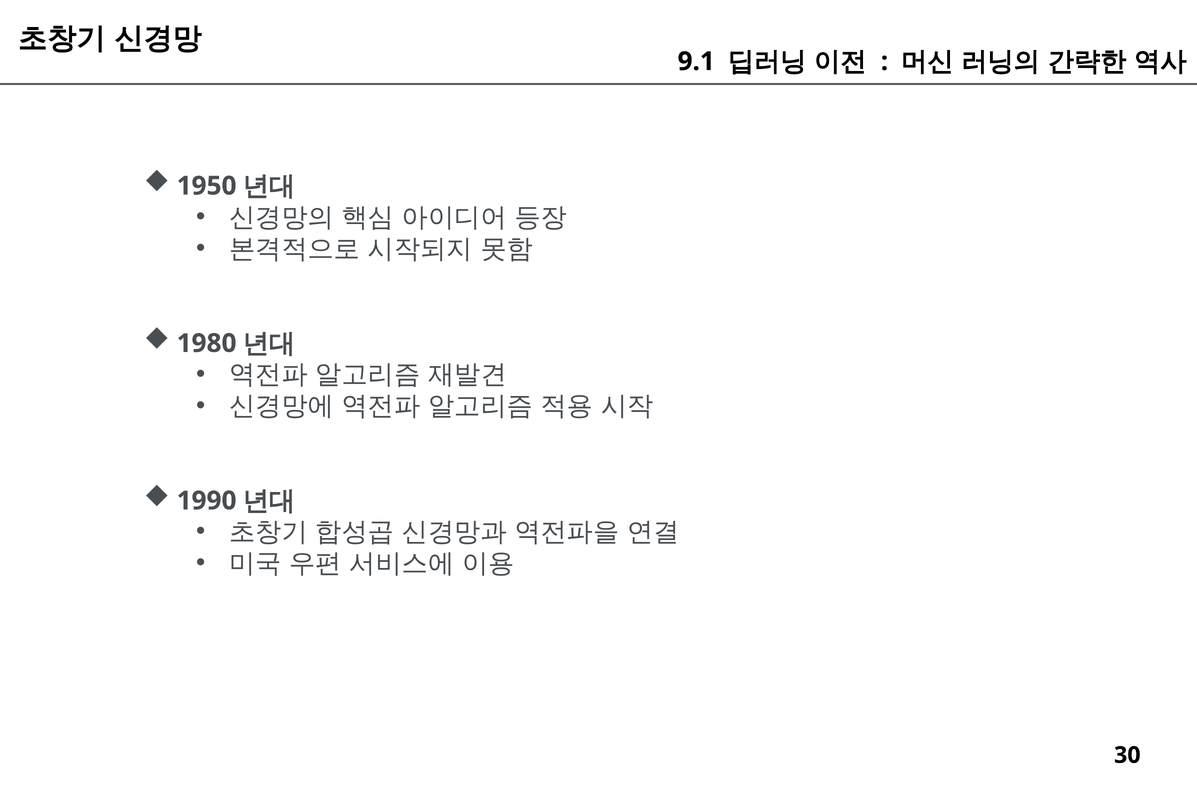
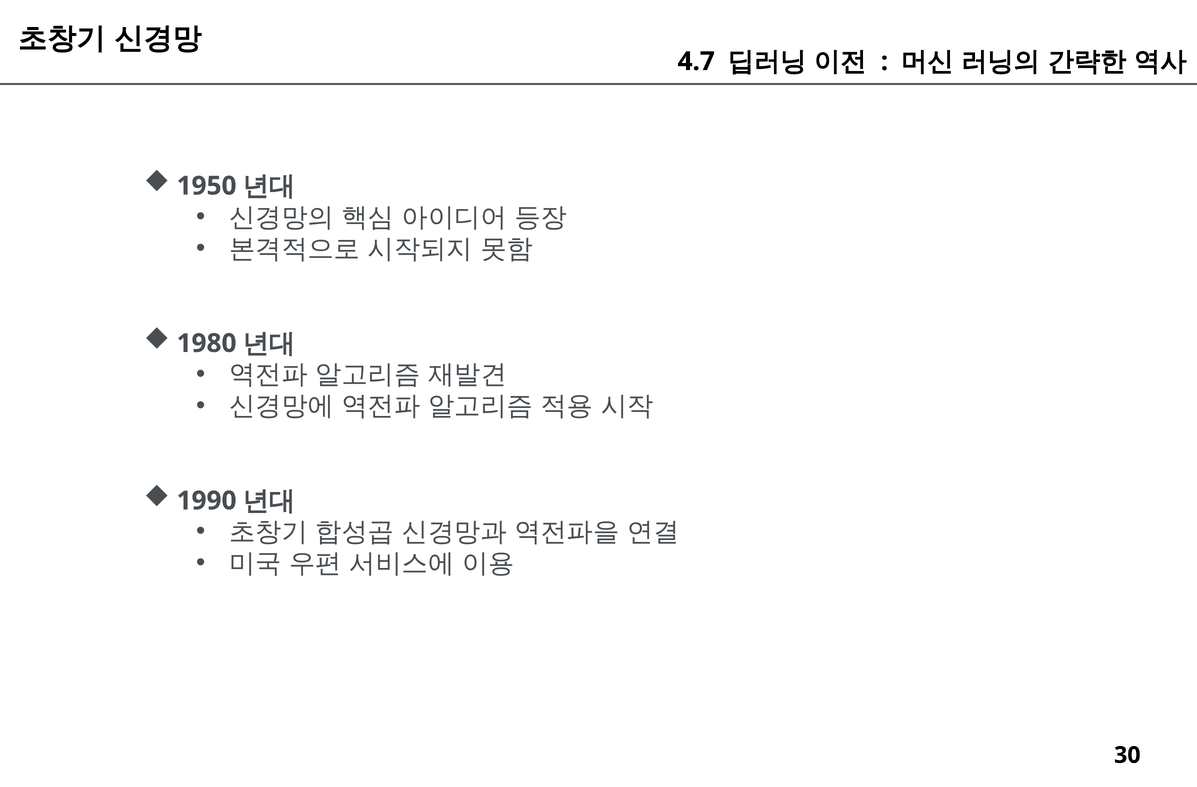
9.1: 9.1 -> 4.7 (696, 61)
